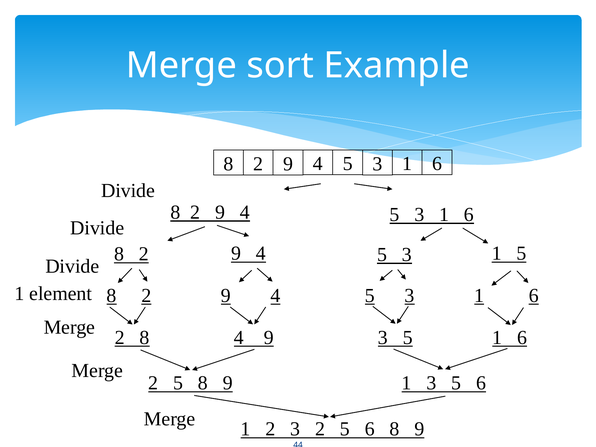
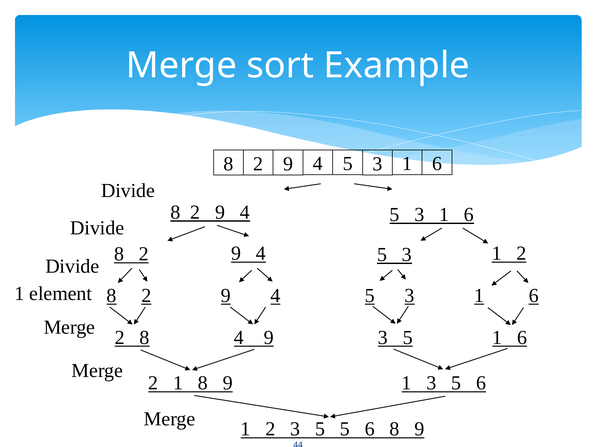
2 1 5: 5 -> 2 (522, 253)
5: 5 -> 1 (178, 383)
2 3 2: 2 -> 5 (320, 429)
